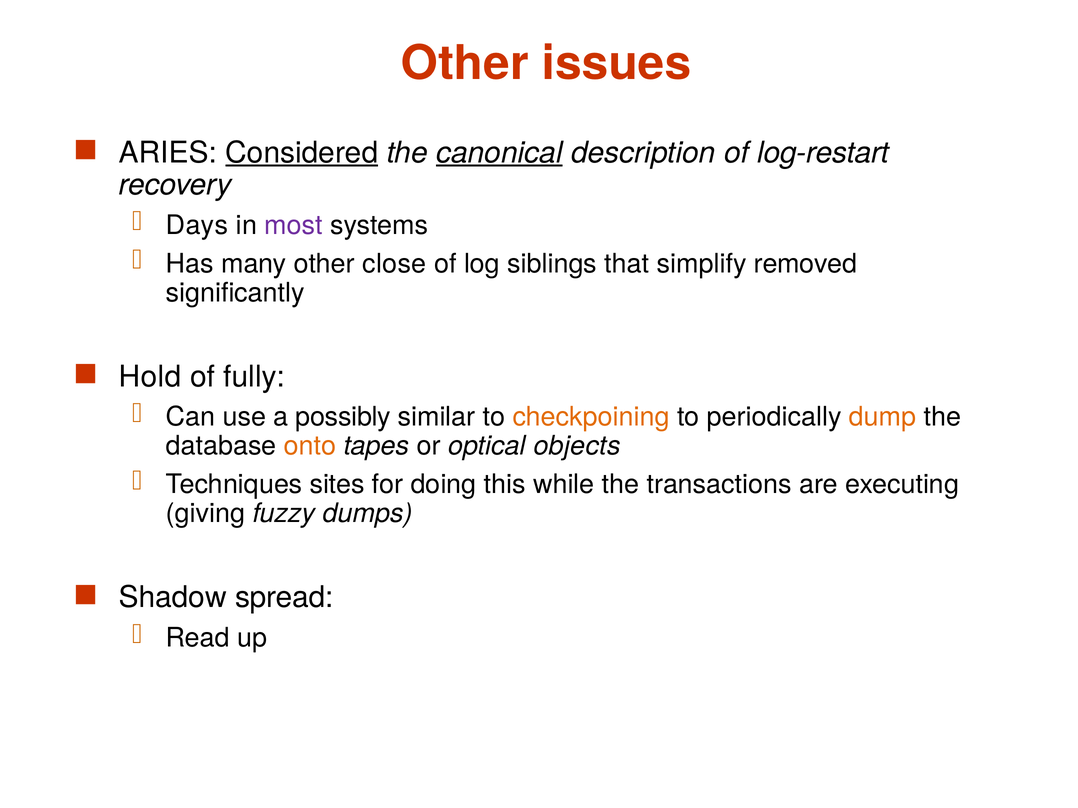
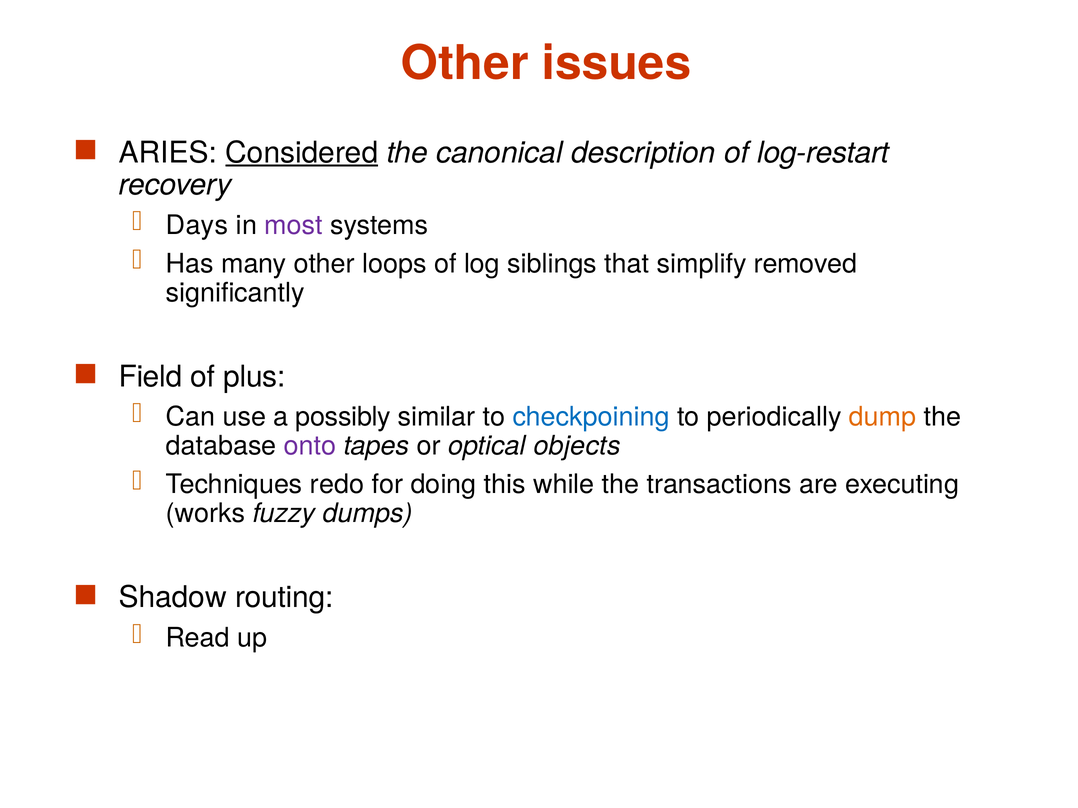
canonical underline: present -> none (499, 153)
close: close -> loops (395, 264)
Hold: Hold -> Field (150, 377)
fully: fully -> plus (254, 377)
checkpoining colour: orange -> blue (591, 417)
onto colour: orange -> purple (310, 446)
sites: sites -> redo (337, 485)
giving: giving -> works (205, 514)
spread: spread -> routing (284, 598)
